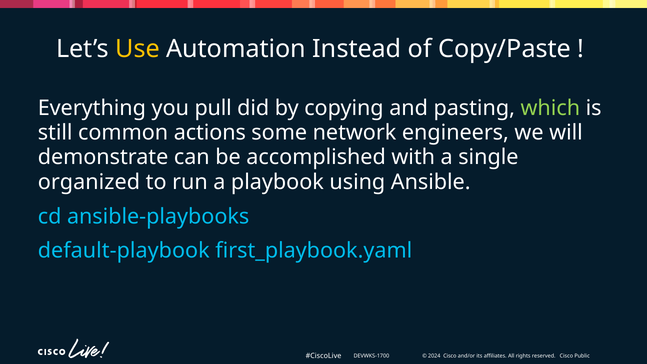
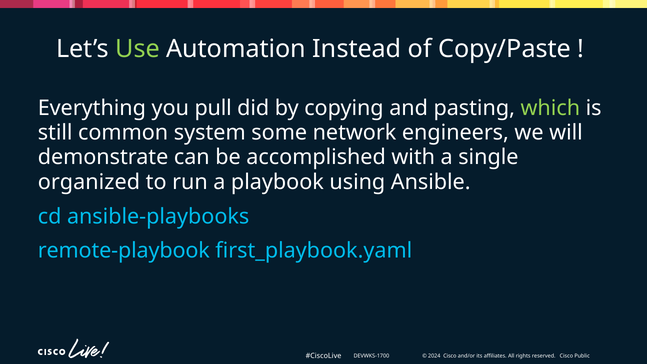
Use colour: yellow -> light green (138, 49)
actions: actions -> system (210, 133)
default-playbook: default-playbook -> remote-playbook (124, 251)
